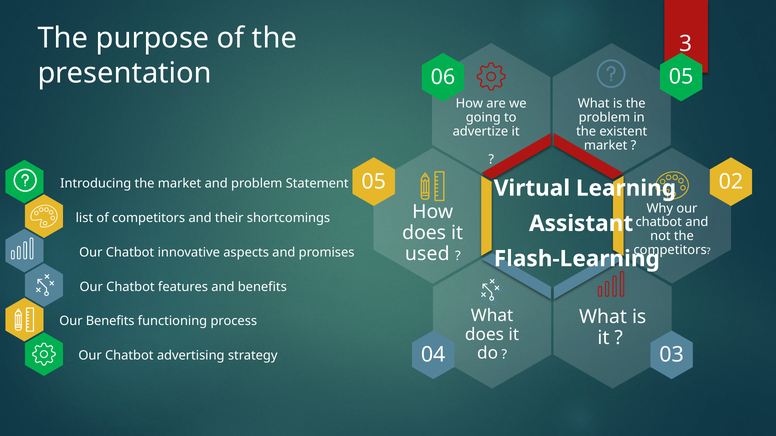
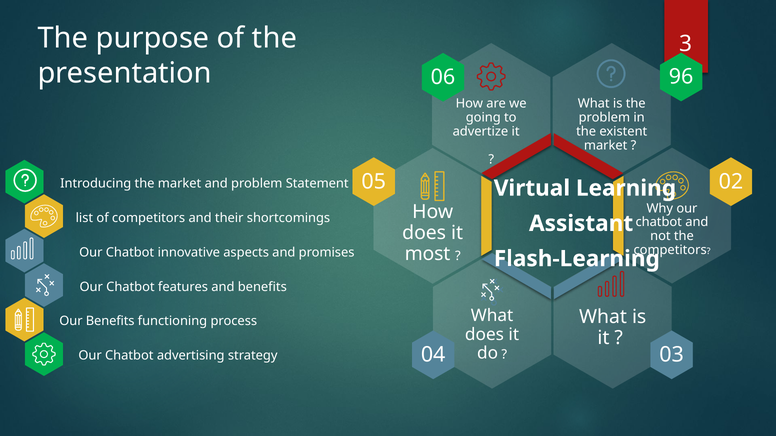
06 05: 05 -> 96 (681, 77)
used: used -> most (427, 254)
